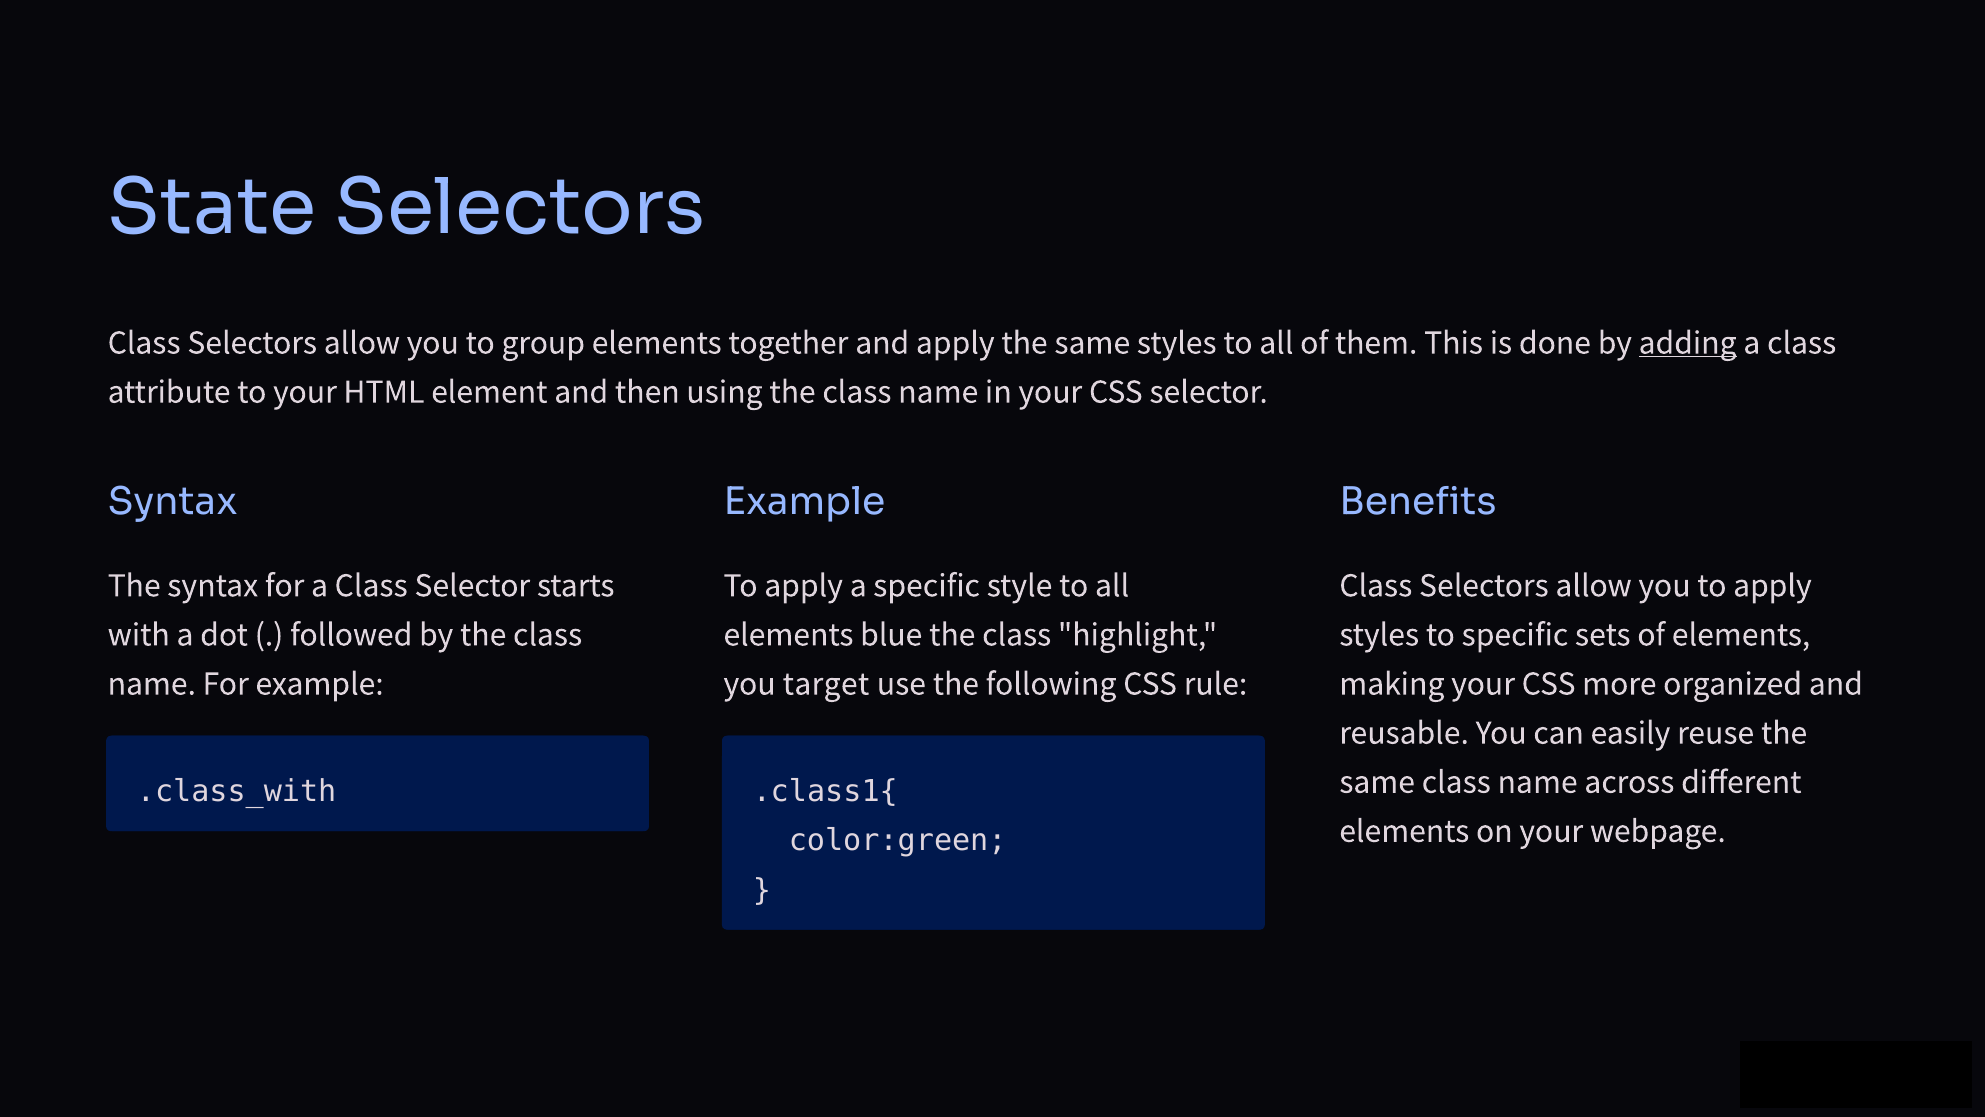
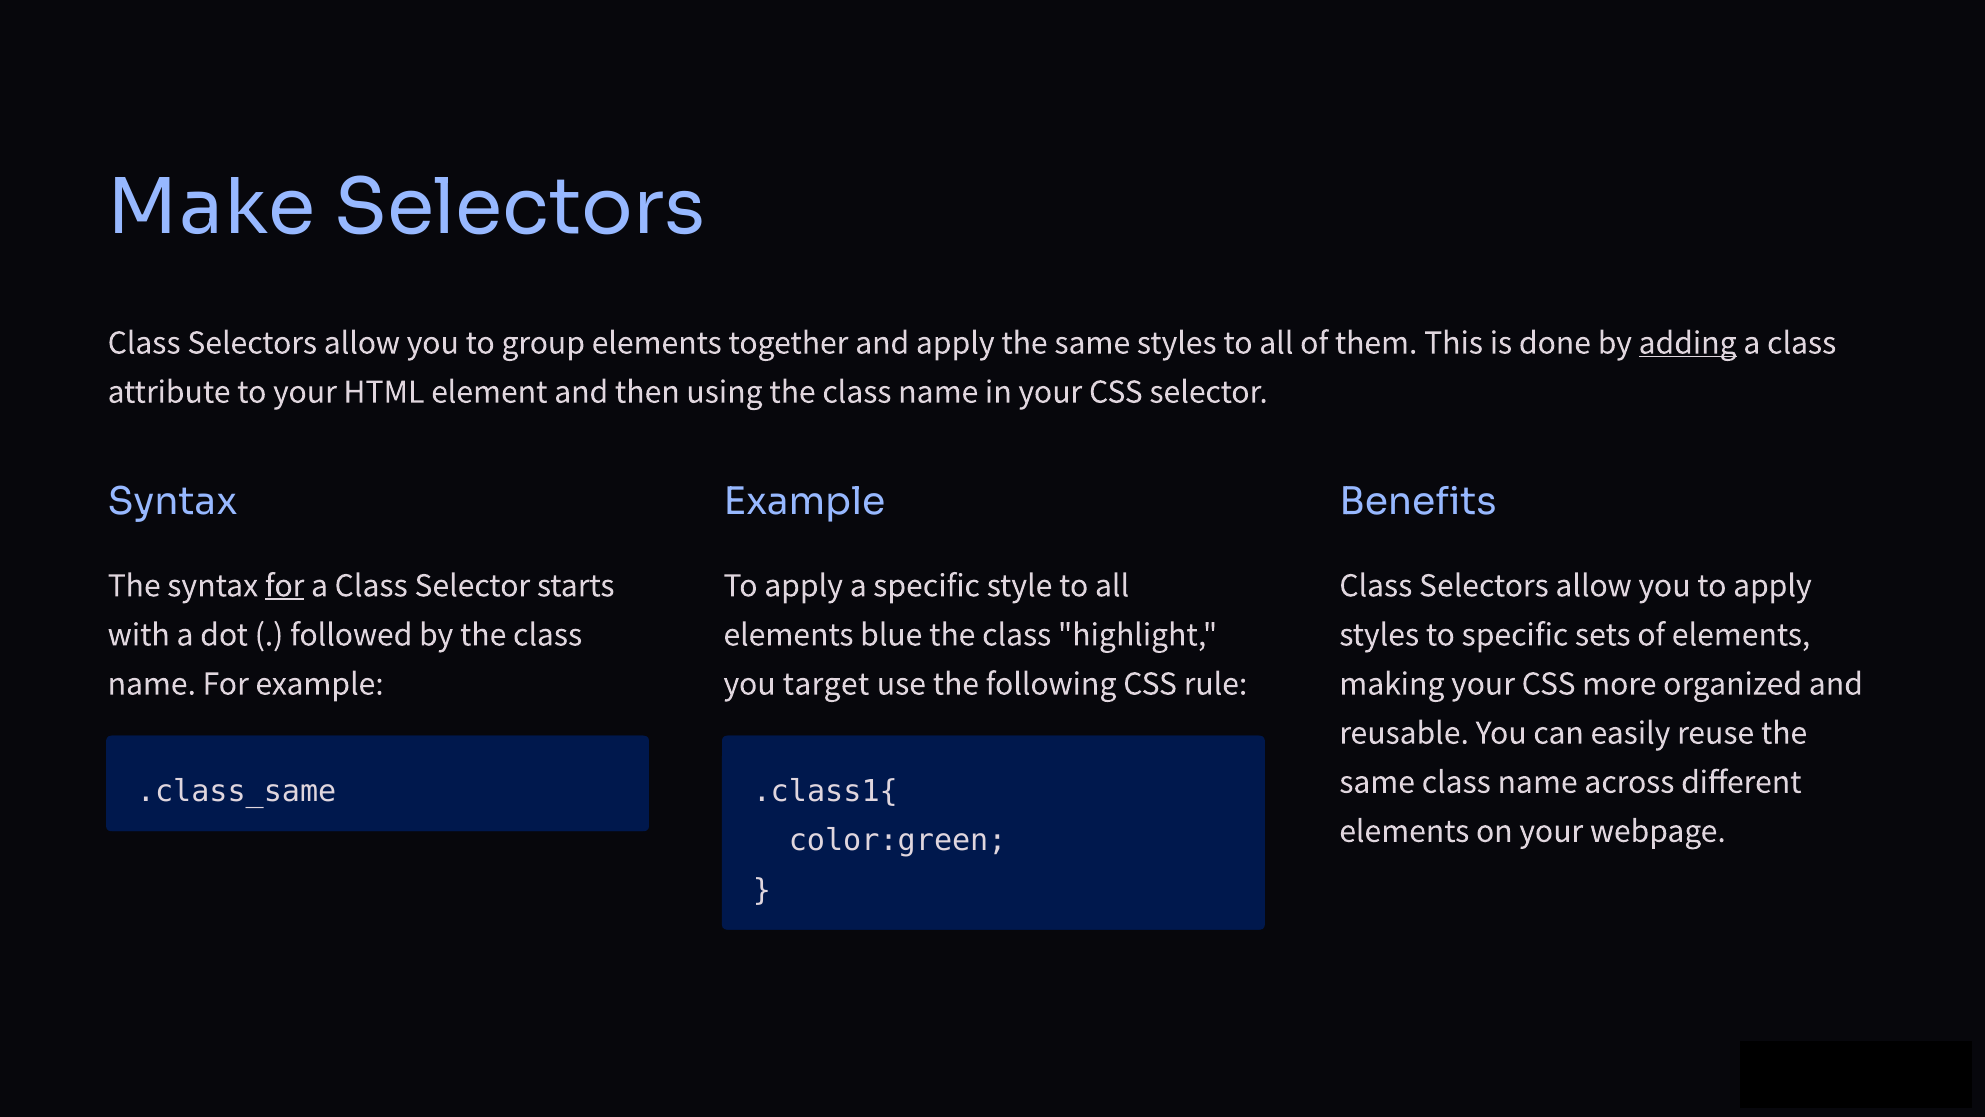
State: State -> Make (212, 208)
for underline: none -> present (285, 586)
.class_with: .class_with -> .class_same (237, 792)
